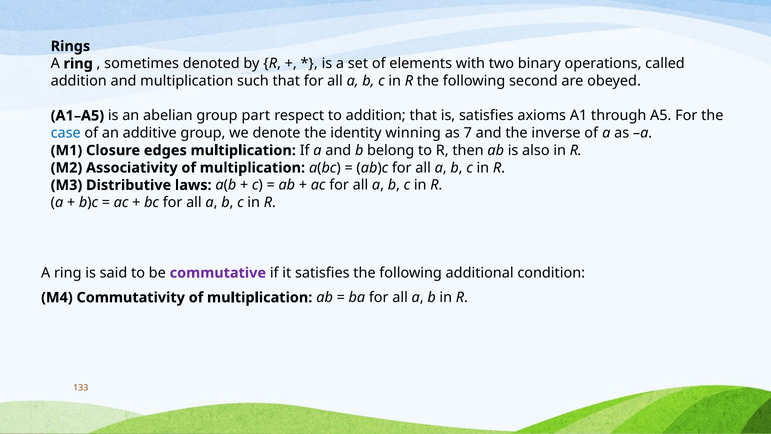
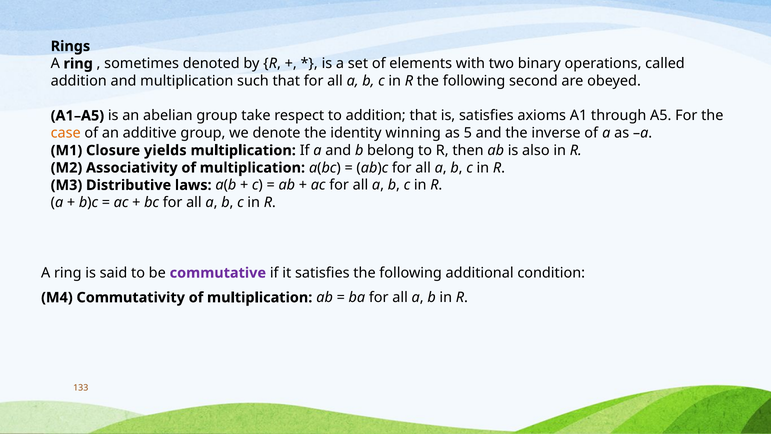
part: part -> take (256, 116)
case colour: blue -> orange (66, 133)
7: 7 -> 5 (468, 133)
edges: edges -> yields (165, 150)
